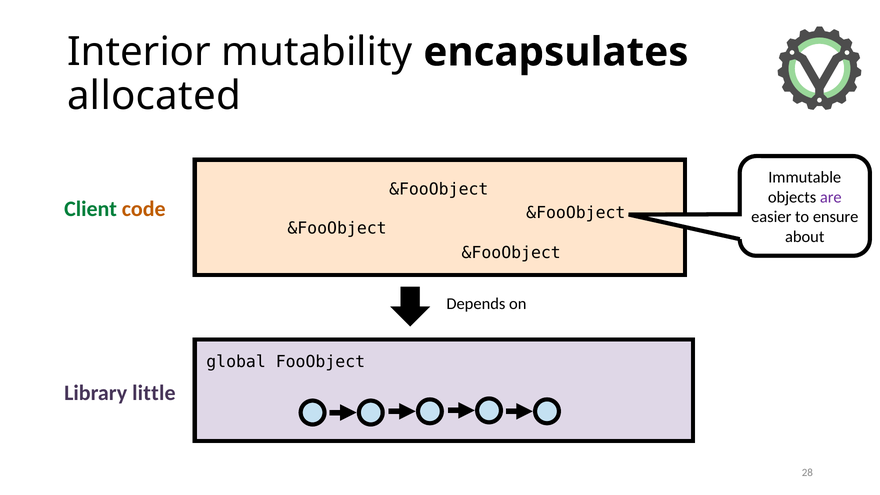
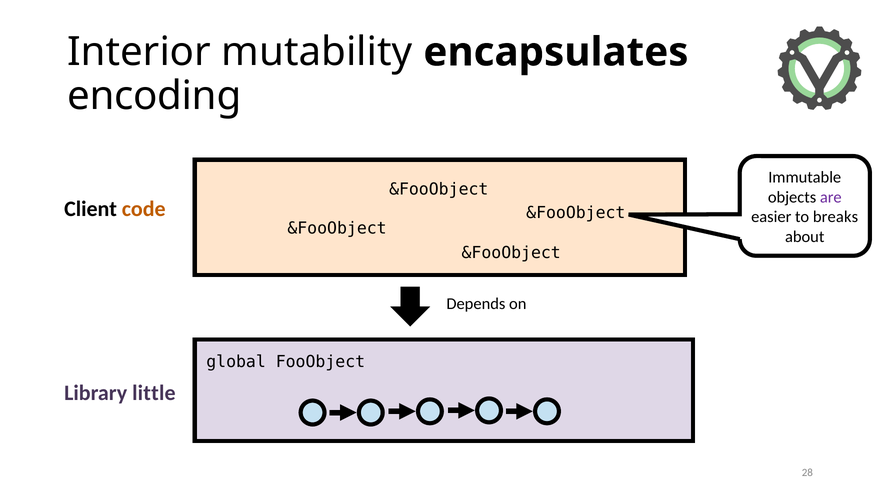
allocated: allocated -> encoding (154, 96)
Client colour: green -> black (91, 209)
ensure: ensure -> breaks (835, 217)
